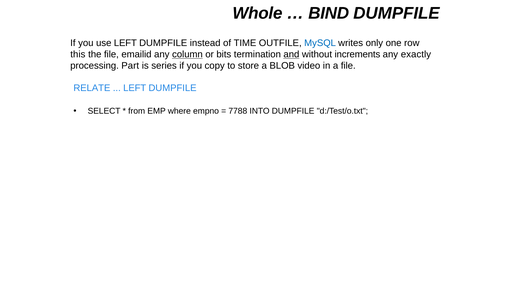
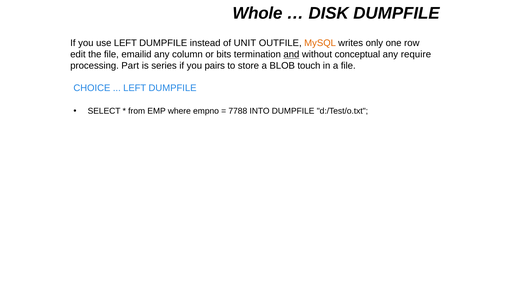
BIND: BIND -> DISK (329, 13)
TIME: TIME -> UNIT (245, 43)
MySQL colour: blue -> orange (320, 43)
this: this -> edit (78, 54)
column underline: present -> none (187, 54)
increments: increments -> conceptual (357, 54)
exactly: exactly -> require (416, 54)
copy: copy -> pairs (215, 66)
video: video -> touch (309, 66)
RELATE: RELATE -> CHOICE (92, 88)
